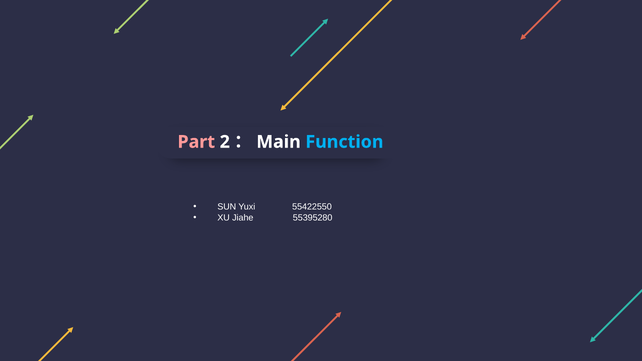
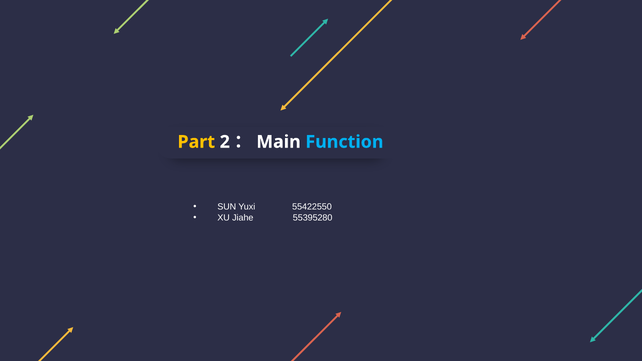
Part colour: pink -> yellow (196, 142)
